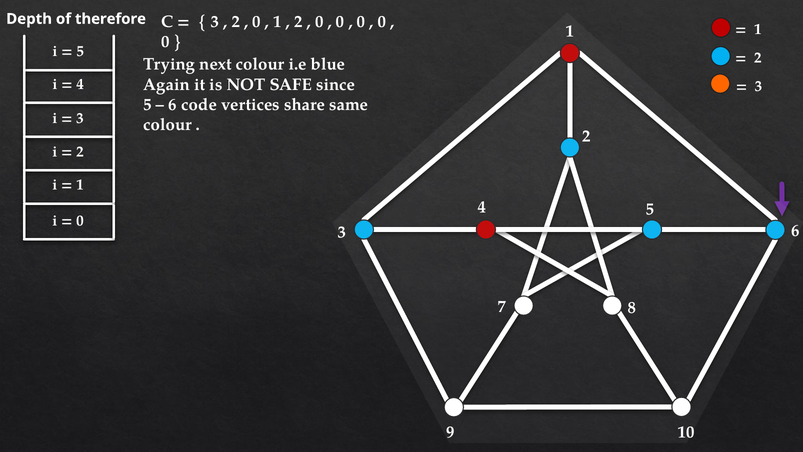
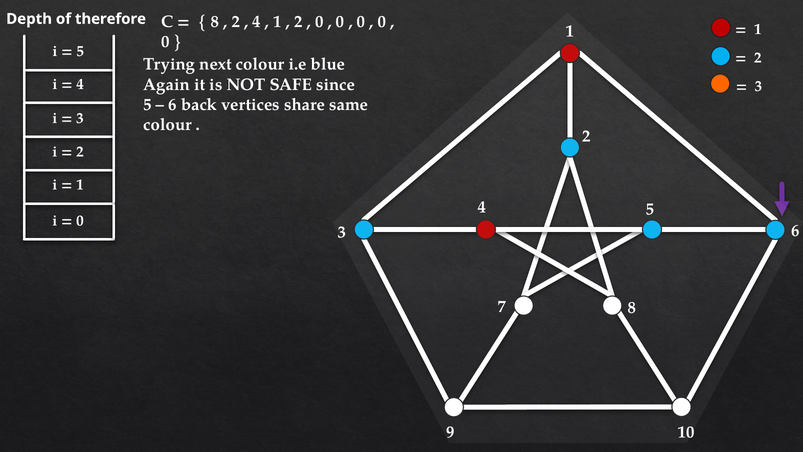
3: 3 -> 8 (215, 22)
0: 0 -> 4 (257, 22)
code: code -> back (199, 105)
